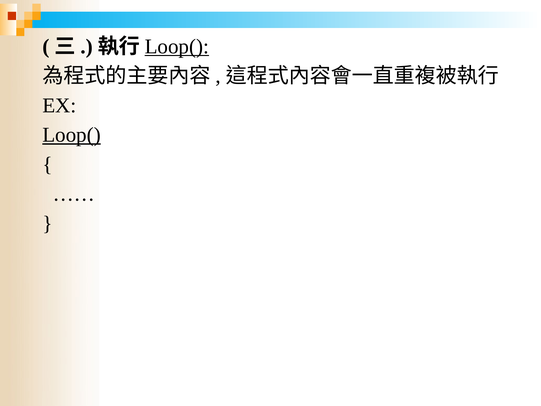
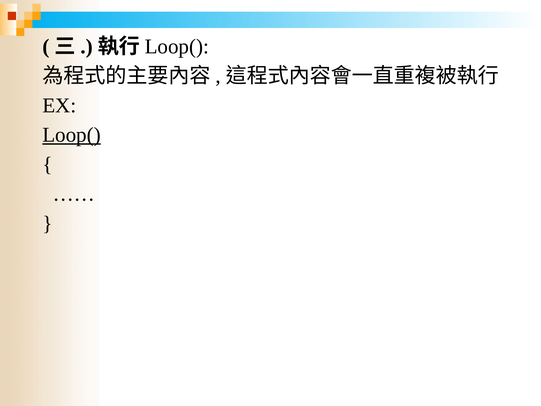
Loop( underline: present -> none (177, 46)
